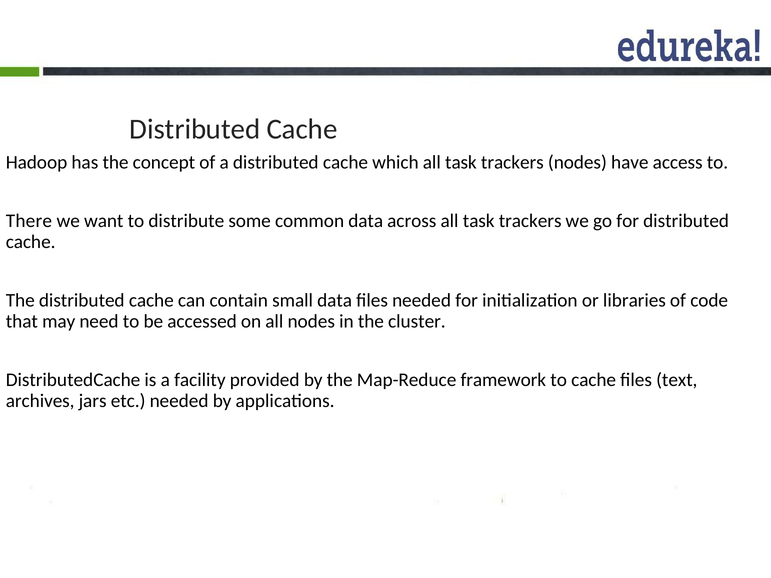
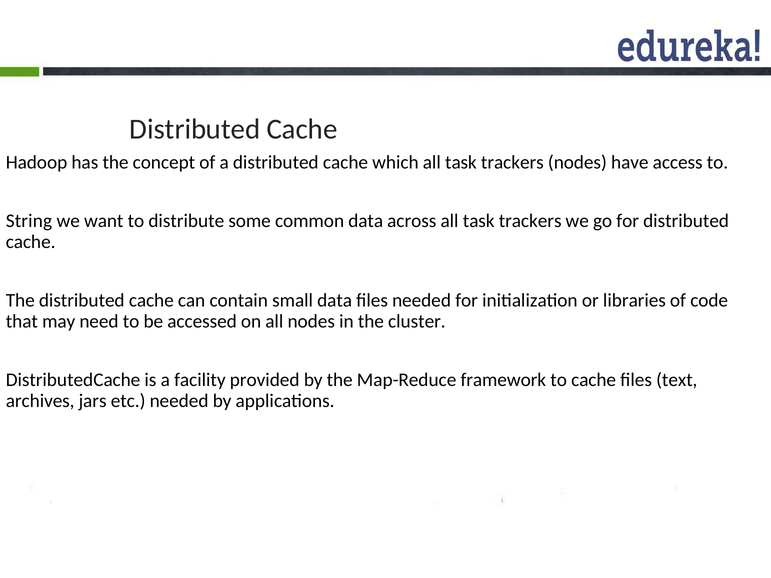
There: There -> String (29, 221)
